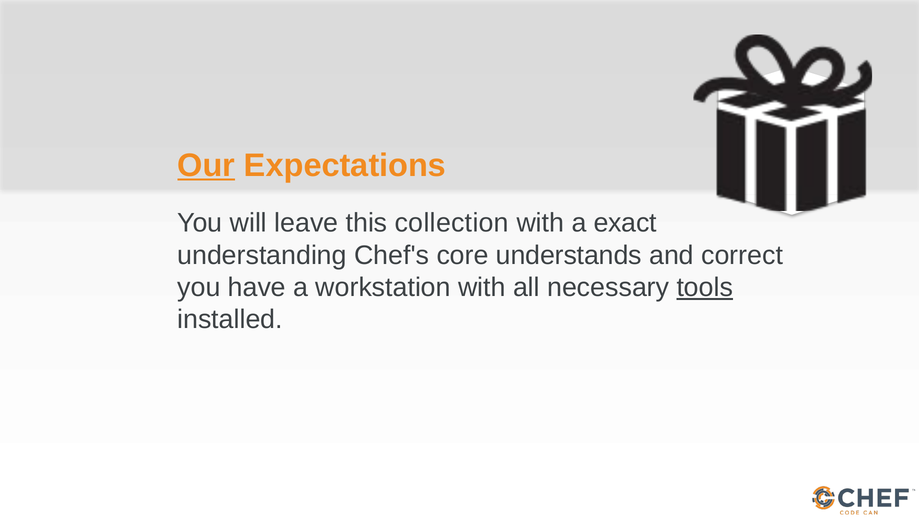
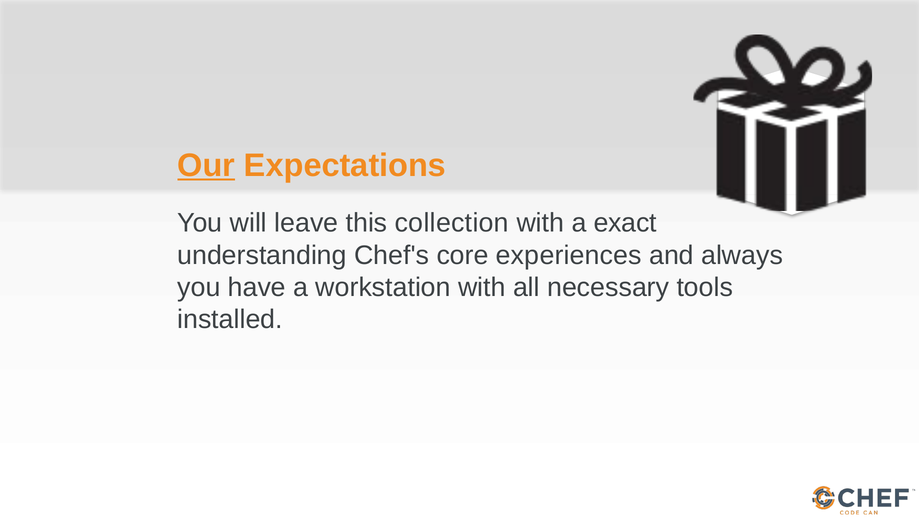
understands: understands -> experiences (569, 255)
correct: correct -> always (742, 255)
tools underline: present -> none (705, 287)
